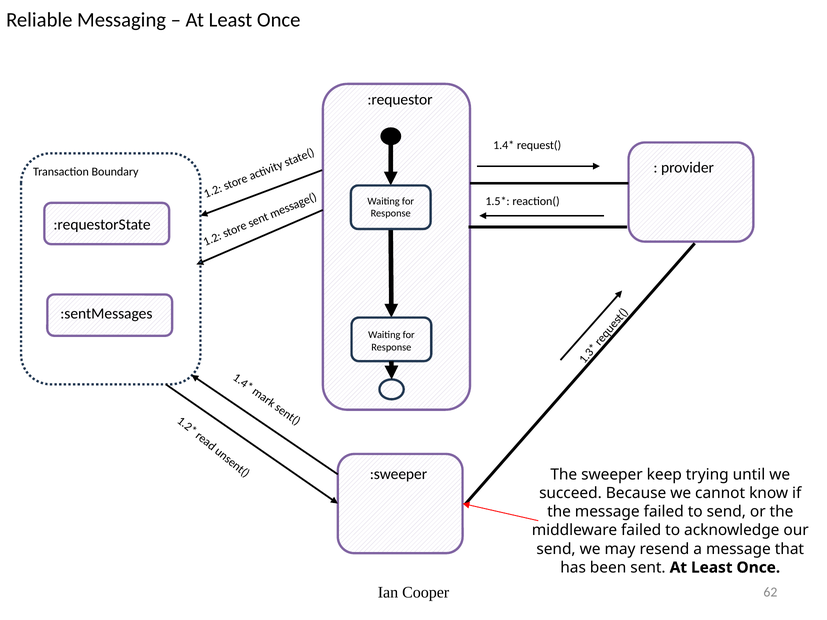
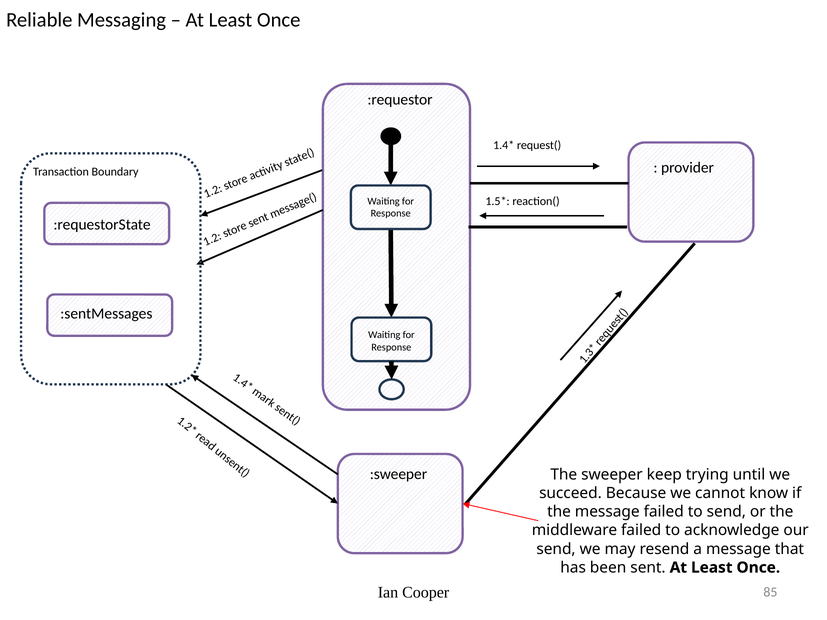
62: 62 -> 85 (770, 592)
